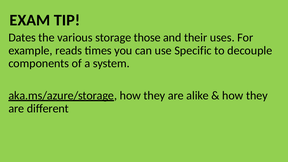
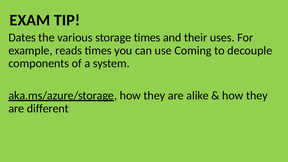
storage those: those -> times (147, 37)
Specific: Specific -> Coming (193, 50)
